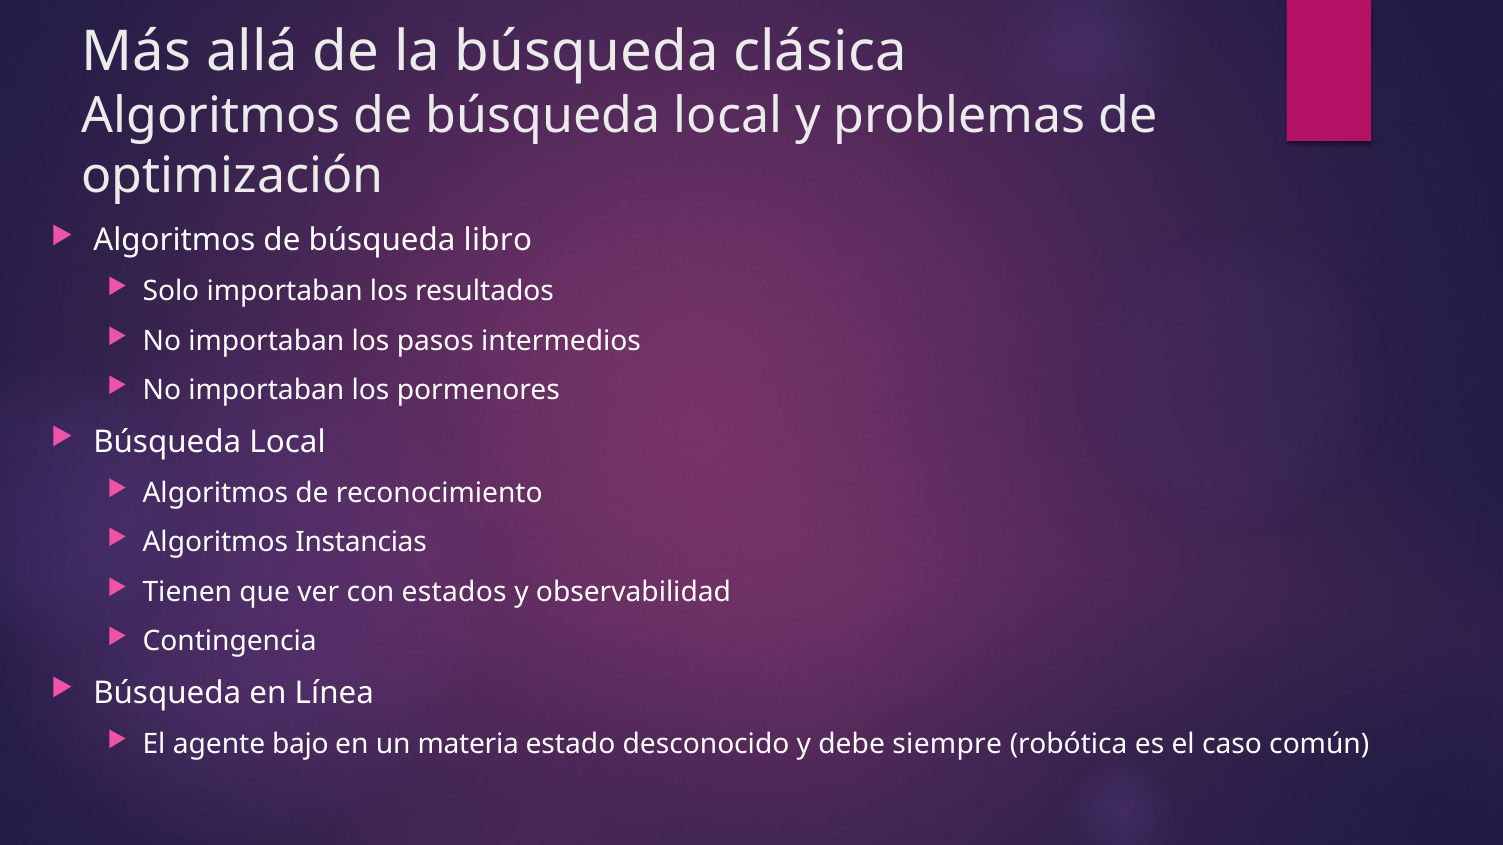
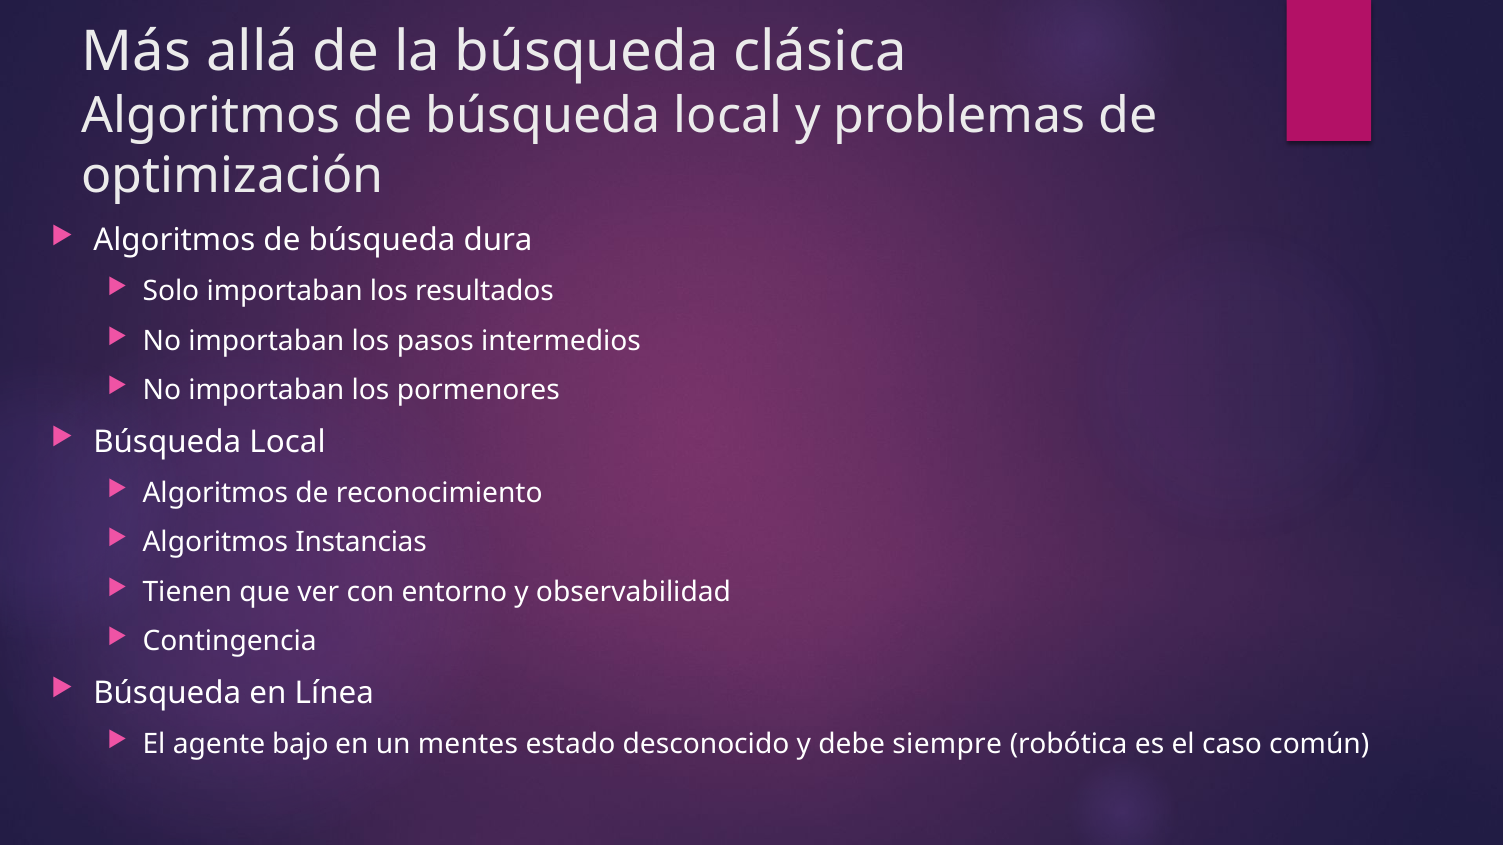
libro: libro -> dura (498, 241)
estados: estados -> entorno (454, 592)
materia: materia -> mentes (468, 745)
